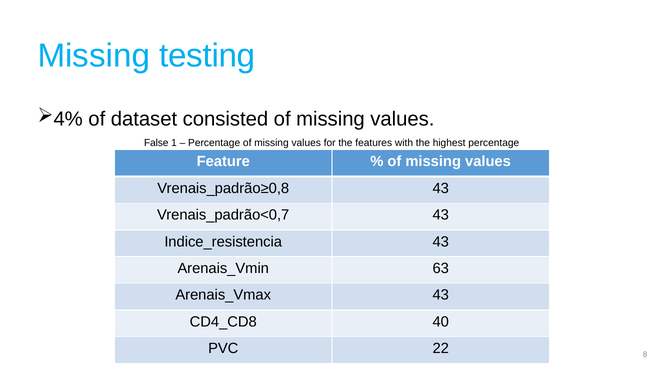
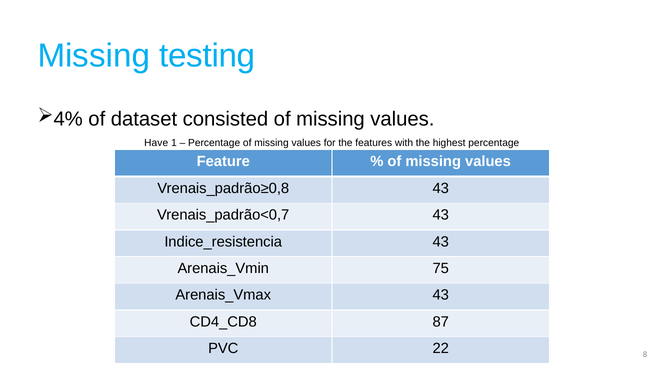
False: False -> Have (156, 143)
63: 63 -> 75 (441, 268)
40: 40 -> 87 (441, 321)
